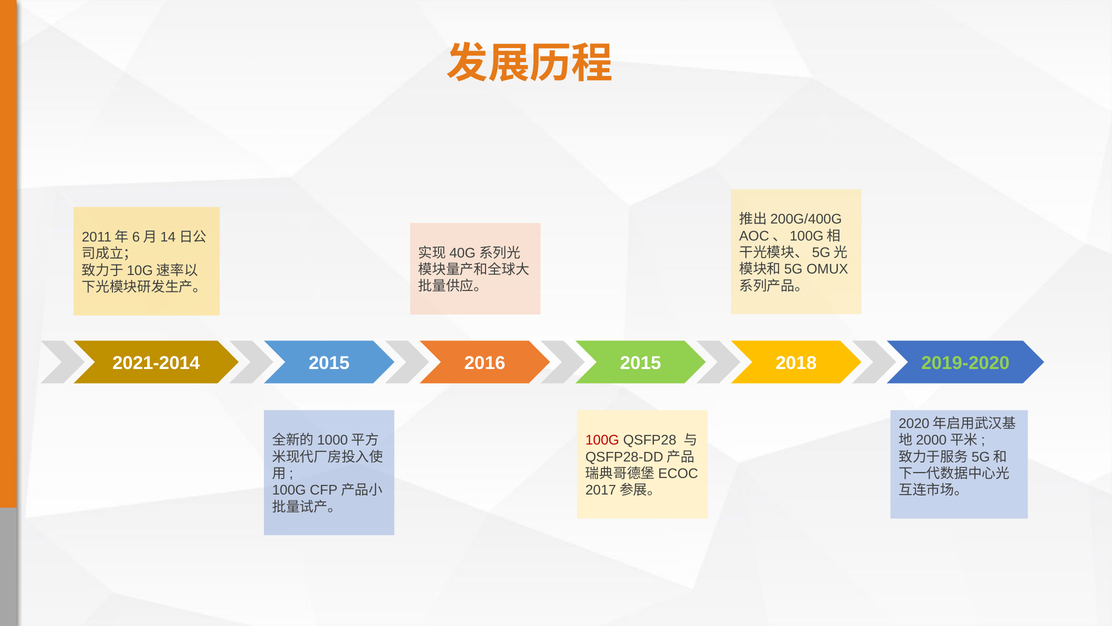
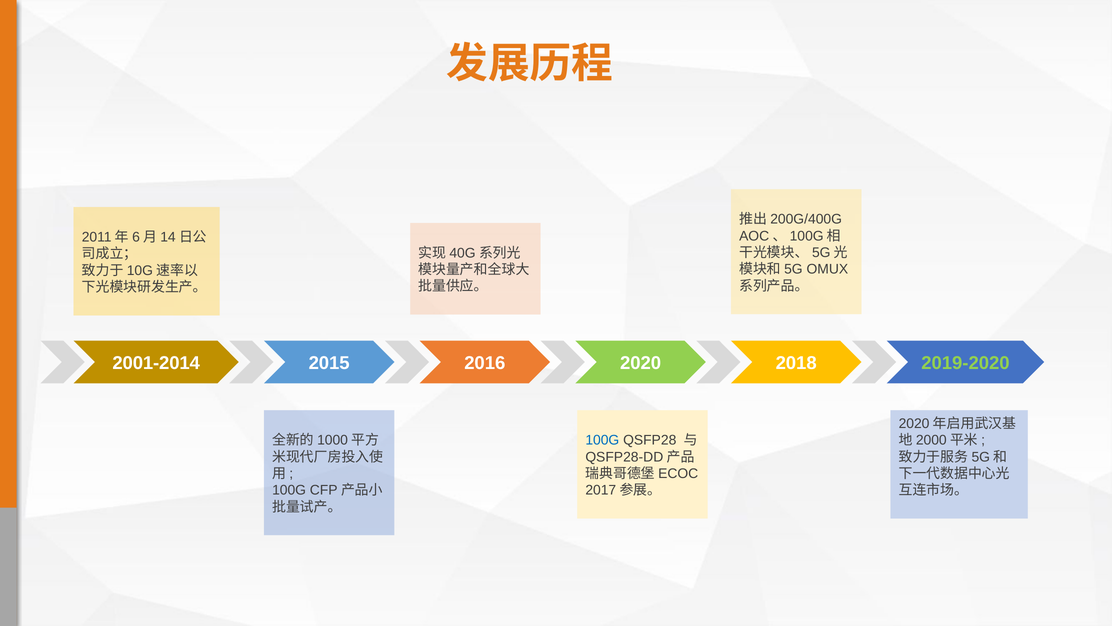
2021-2014: 2021-2014 -> 2001-2014 (156, 363)
2016 2015: 2015 -> 2020 (641, 363)
100G colour: red -> blue (602, 440)
